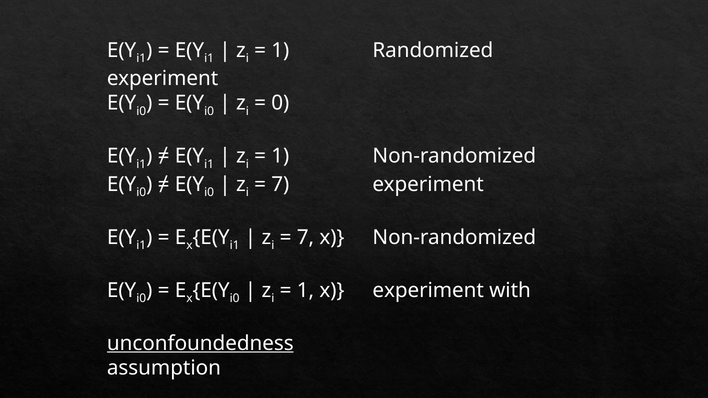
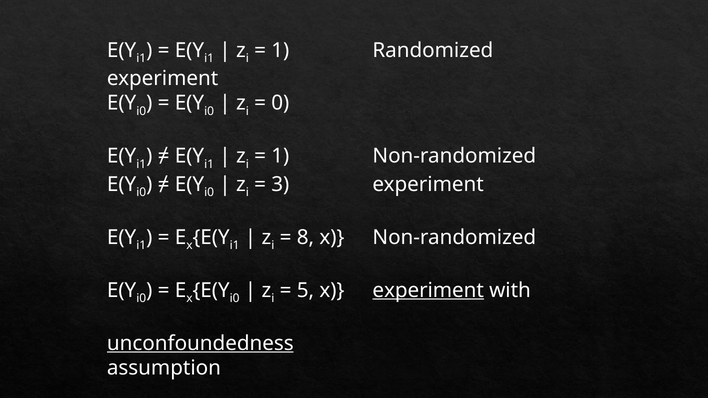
7: 7 -> 3 (280, 184)
7: 7 -> 8 (305, 237)
1: 1 -> 5 (305, 290)
experiment underline: none -> present (428, 290)
